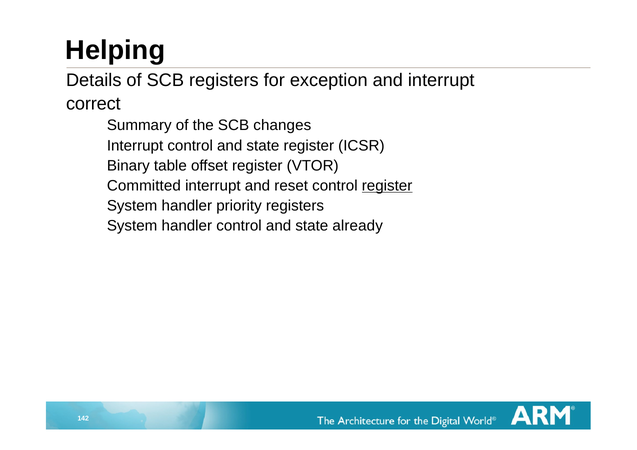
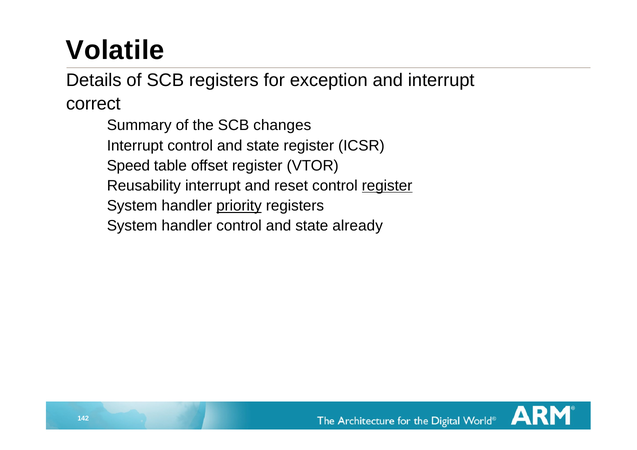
Helping: Helping -> Volatile (115, 50)
Binary: Binary -> Speed (128, 166)
Committed: Committed -> Reusability (144, 186)
priority underline: none -> present (239, 206)
